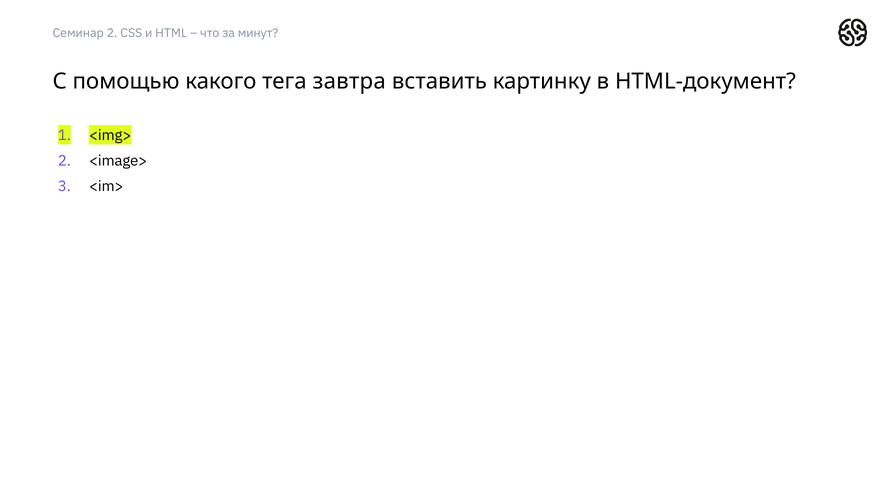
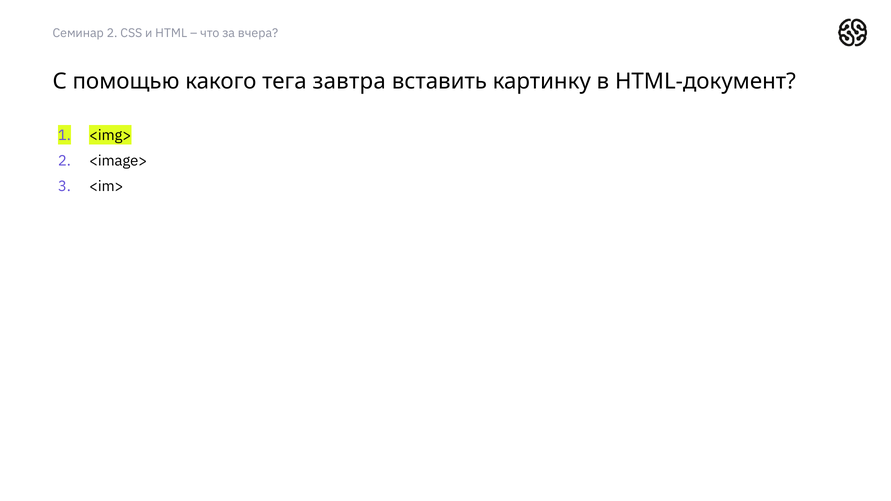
минут: минут -> вчера (258, 33)
